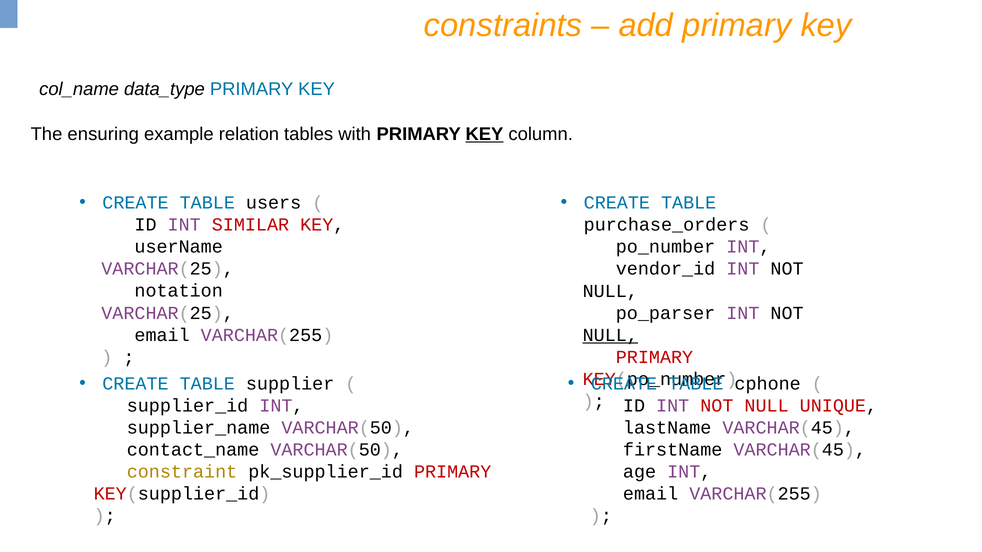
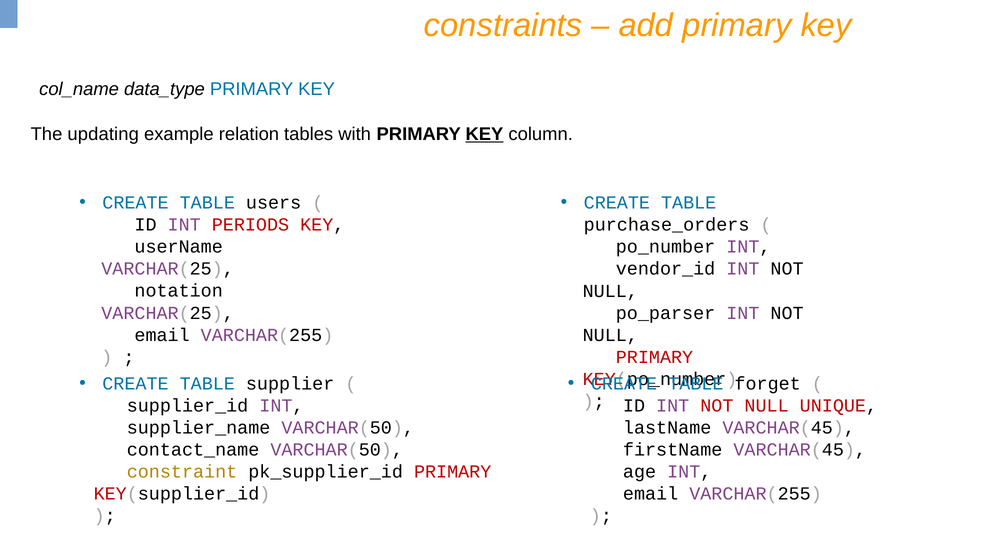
ensuring: ensuring -> updating (103, 134)
SIMILAR: SIMILAR -> PERIODS (250, 225)
NULL underline: present -> none (610, 335)
cphone: cphone -> forget (768, 384)
